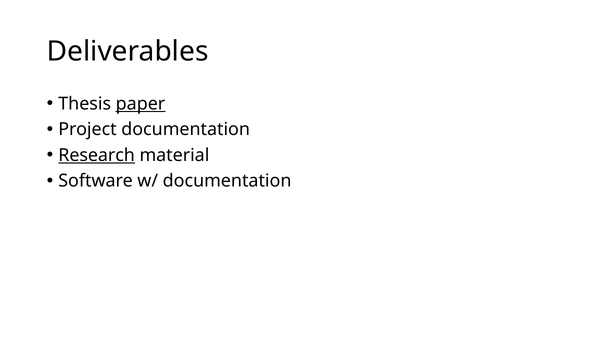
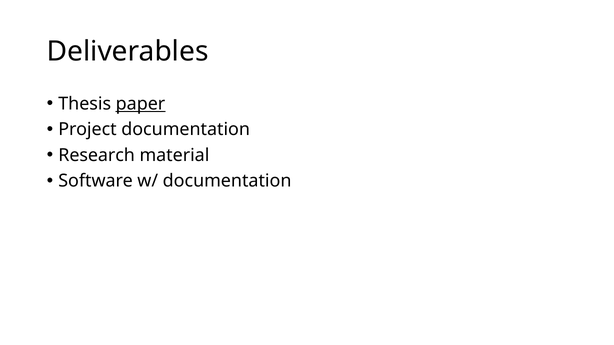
Research underline: present -> none (97, 155)
